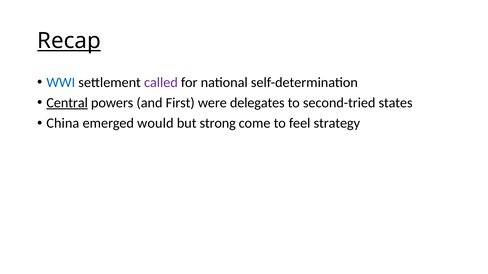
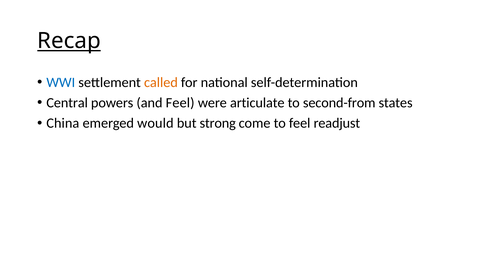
called colour: purple -> orange (161, 83)
Central underline: present -> none (67, 103)
and First: First -> Feel (180, 103)
delegates: delegates -> articulate (257, 103)
second-tried: second-tried -> second-from (339, 103)
strategy: strategy -> readjust (337, 123)
